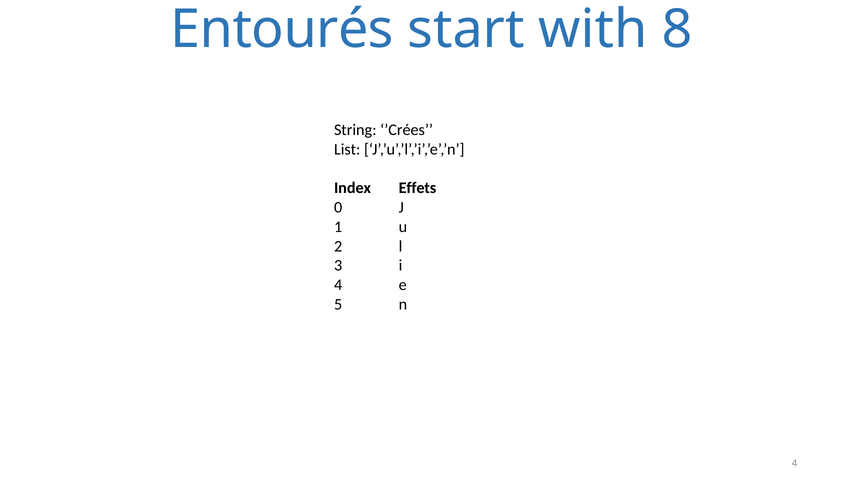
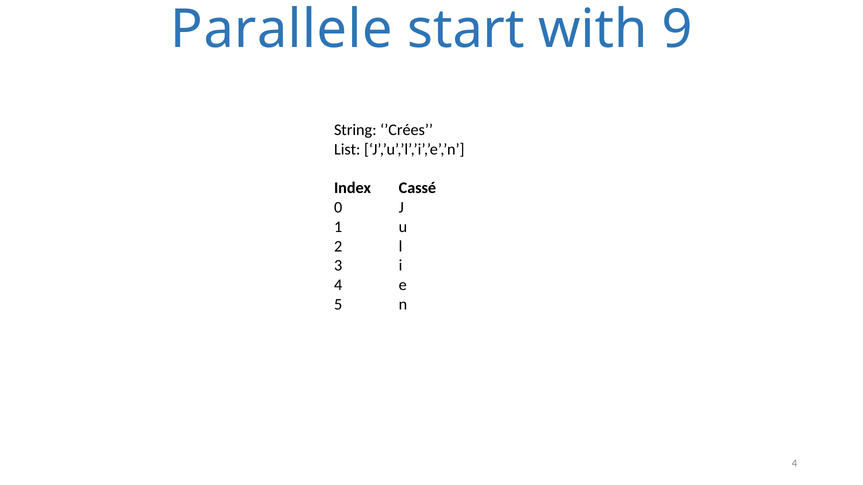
Entourés: Entourés -> Parallele (282, 30)
8: 8 -> 9 (677, 30)
Effets: Effets -> Cassé (417, 188)
